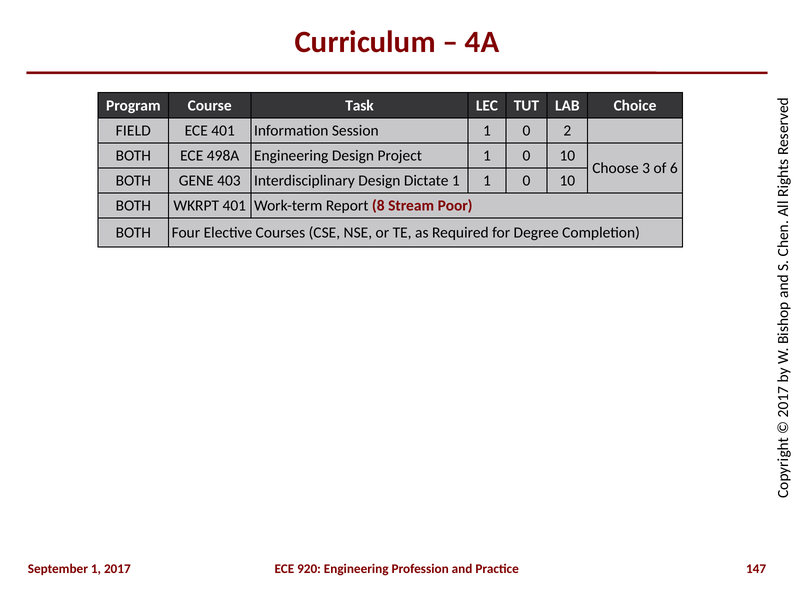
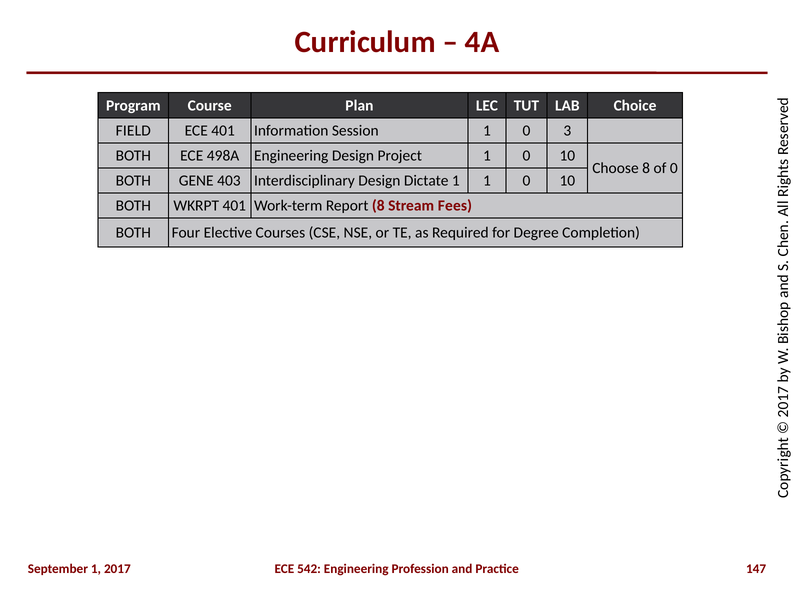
Task: Task -> Plan (359, 105)
0 2: 2 -> 3 (567, 130)
Choose 3: 3 -> 8 (646, 168)
of 6: 6 -> 0 (674, 168)
Poor: Poor -> Fees (455, 206)
920: 920 -> 542 (309, 569)
